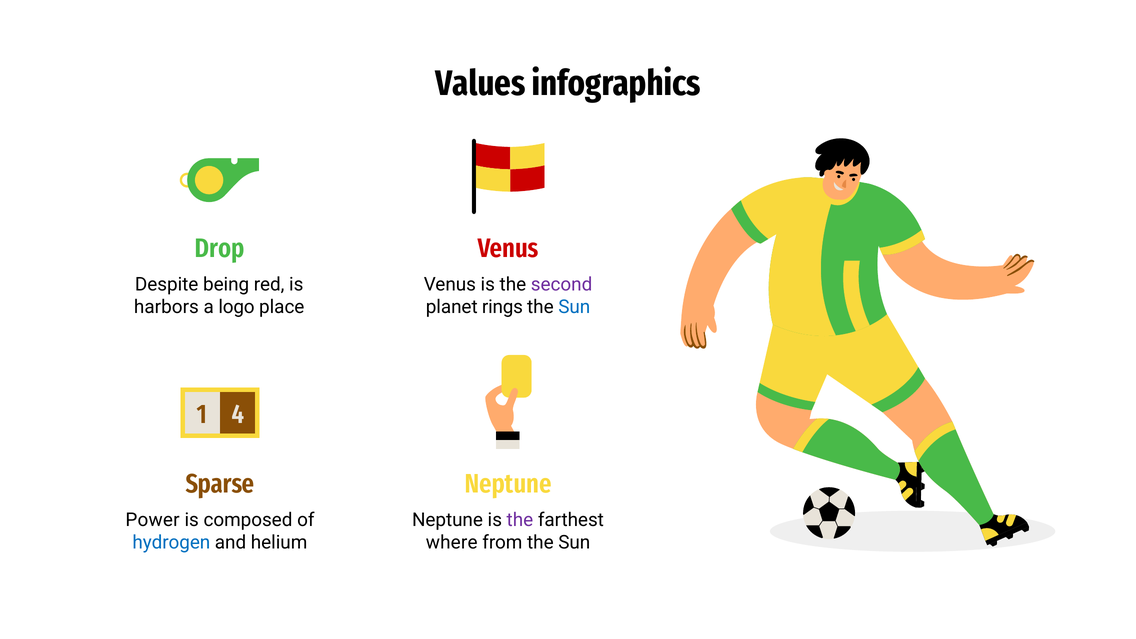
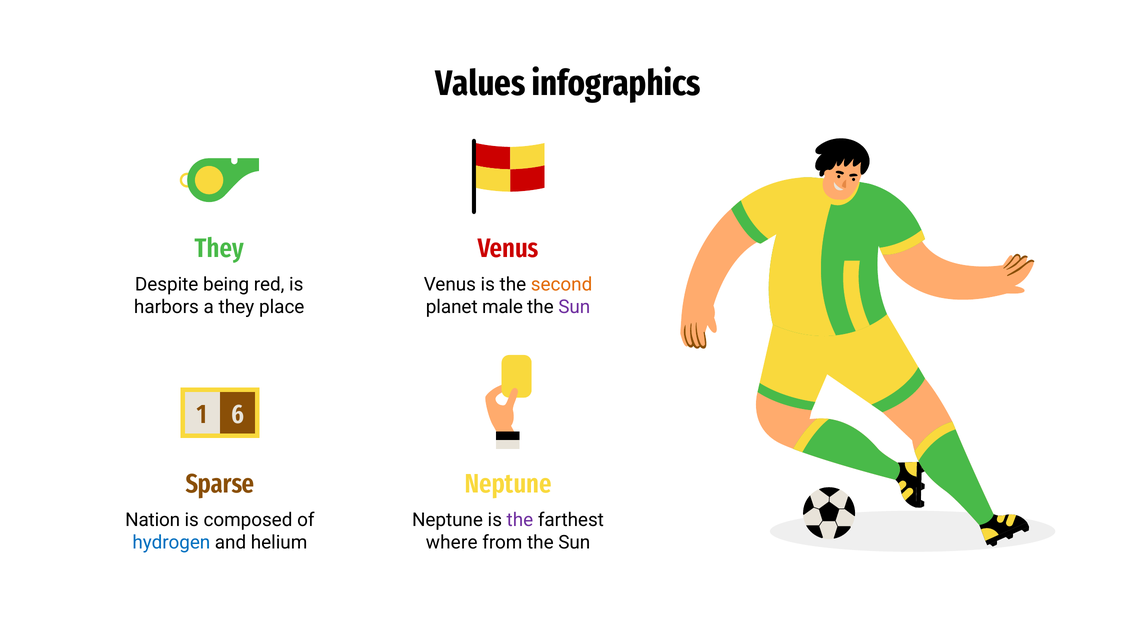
Drop: Drop -> They (220, 248)
second colour: purple -> orange (562, 284)
a logo: logo -> they (236, 307)
rings: rings -> male (502, 307)
Sun colour: blue -> purple (574, 307)
4: 4 -> 6 (238, 415)
Power: Power -> Nation (153, 520)
